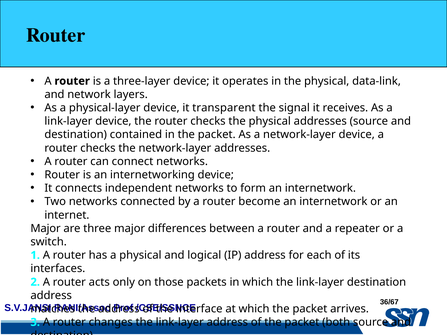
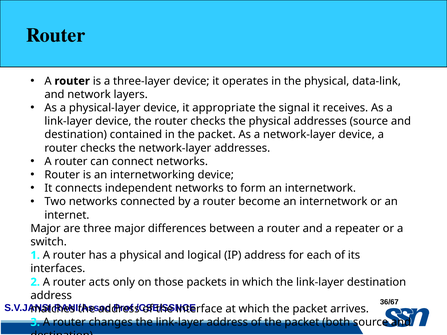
transparent: transparent -> appropriate (224, 108)
